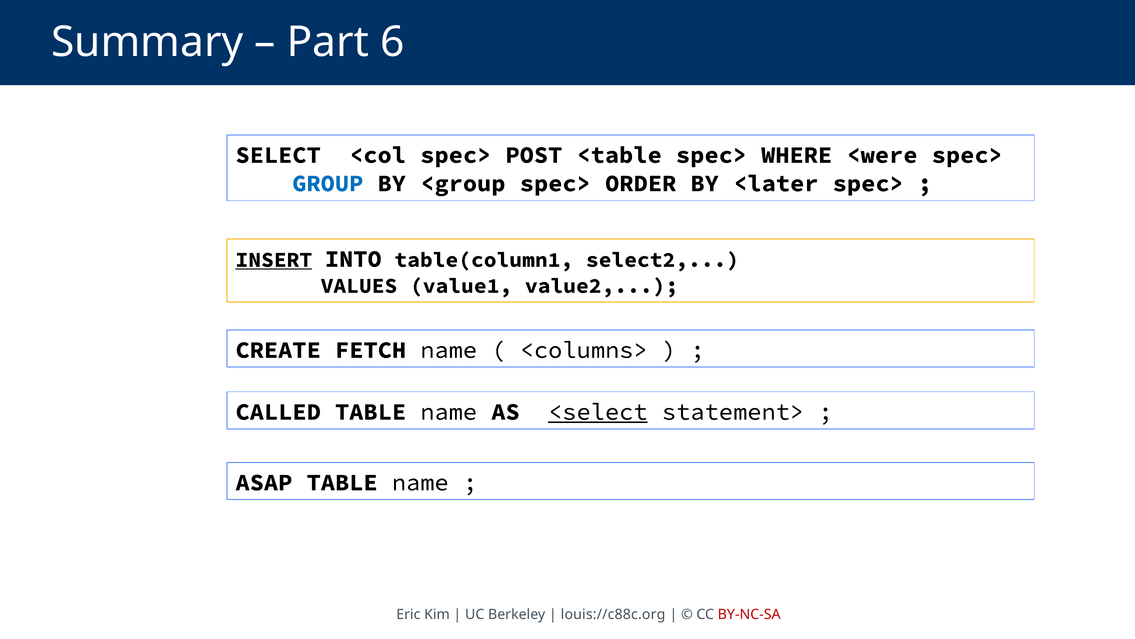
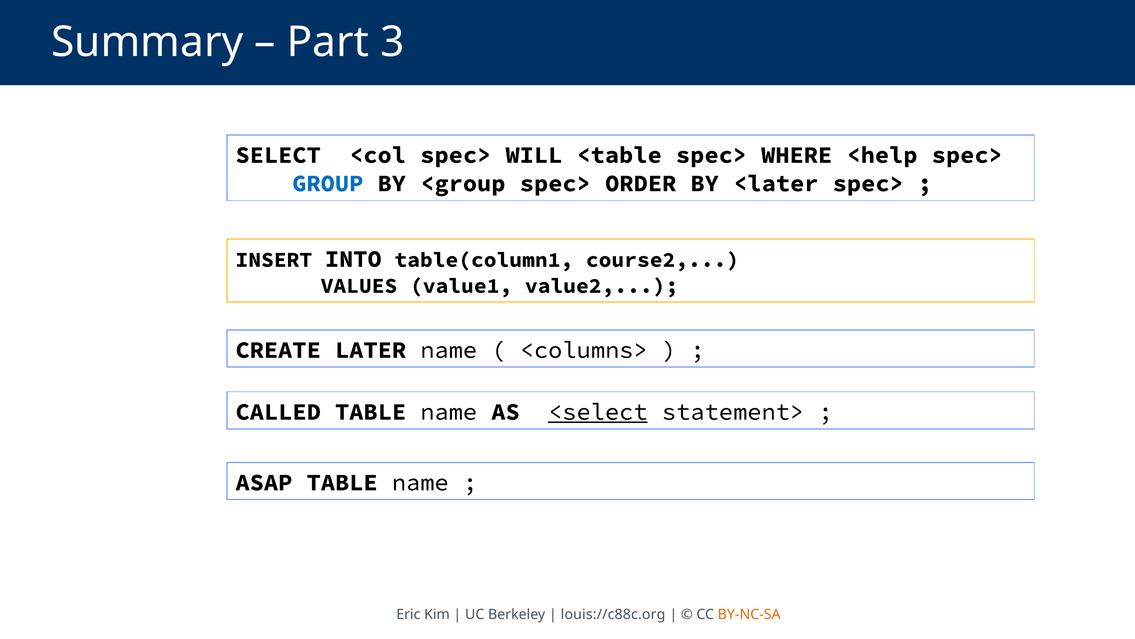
6: 6 -> 3 (392, 42)
POST: POST -> WILL (534, 155)
<were: <were -> <help (882, 155)
INSERT underline: present -> none (274, 260)
select2: select2 -> course2 (663, 260)
FETCH: FETCH -> LATER (371, 350)
BY-NC-SA colour: red -> orange (749, 614)
